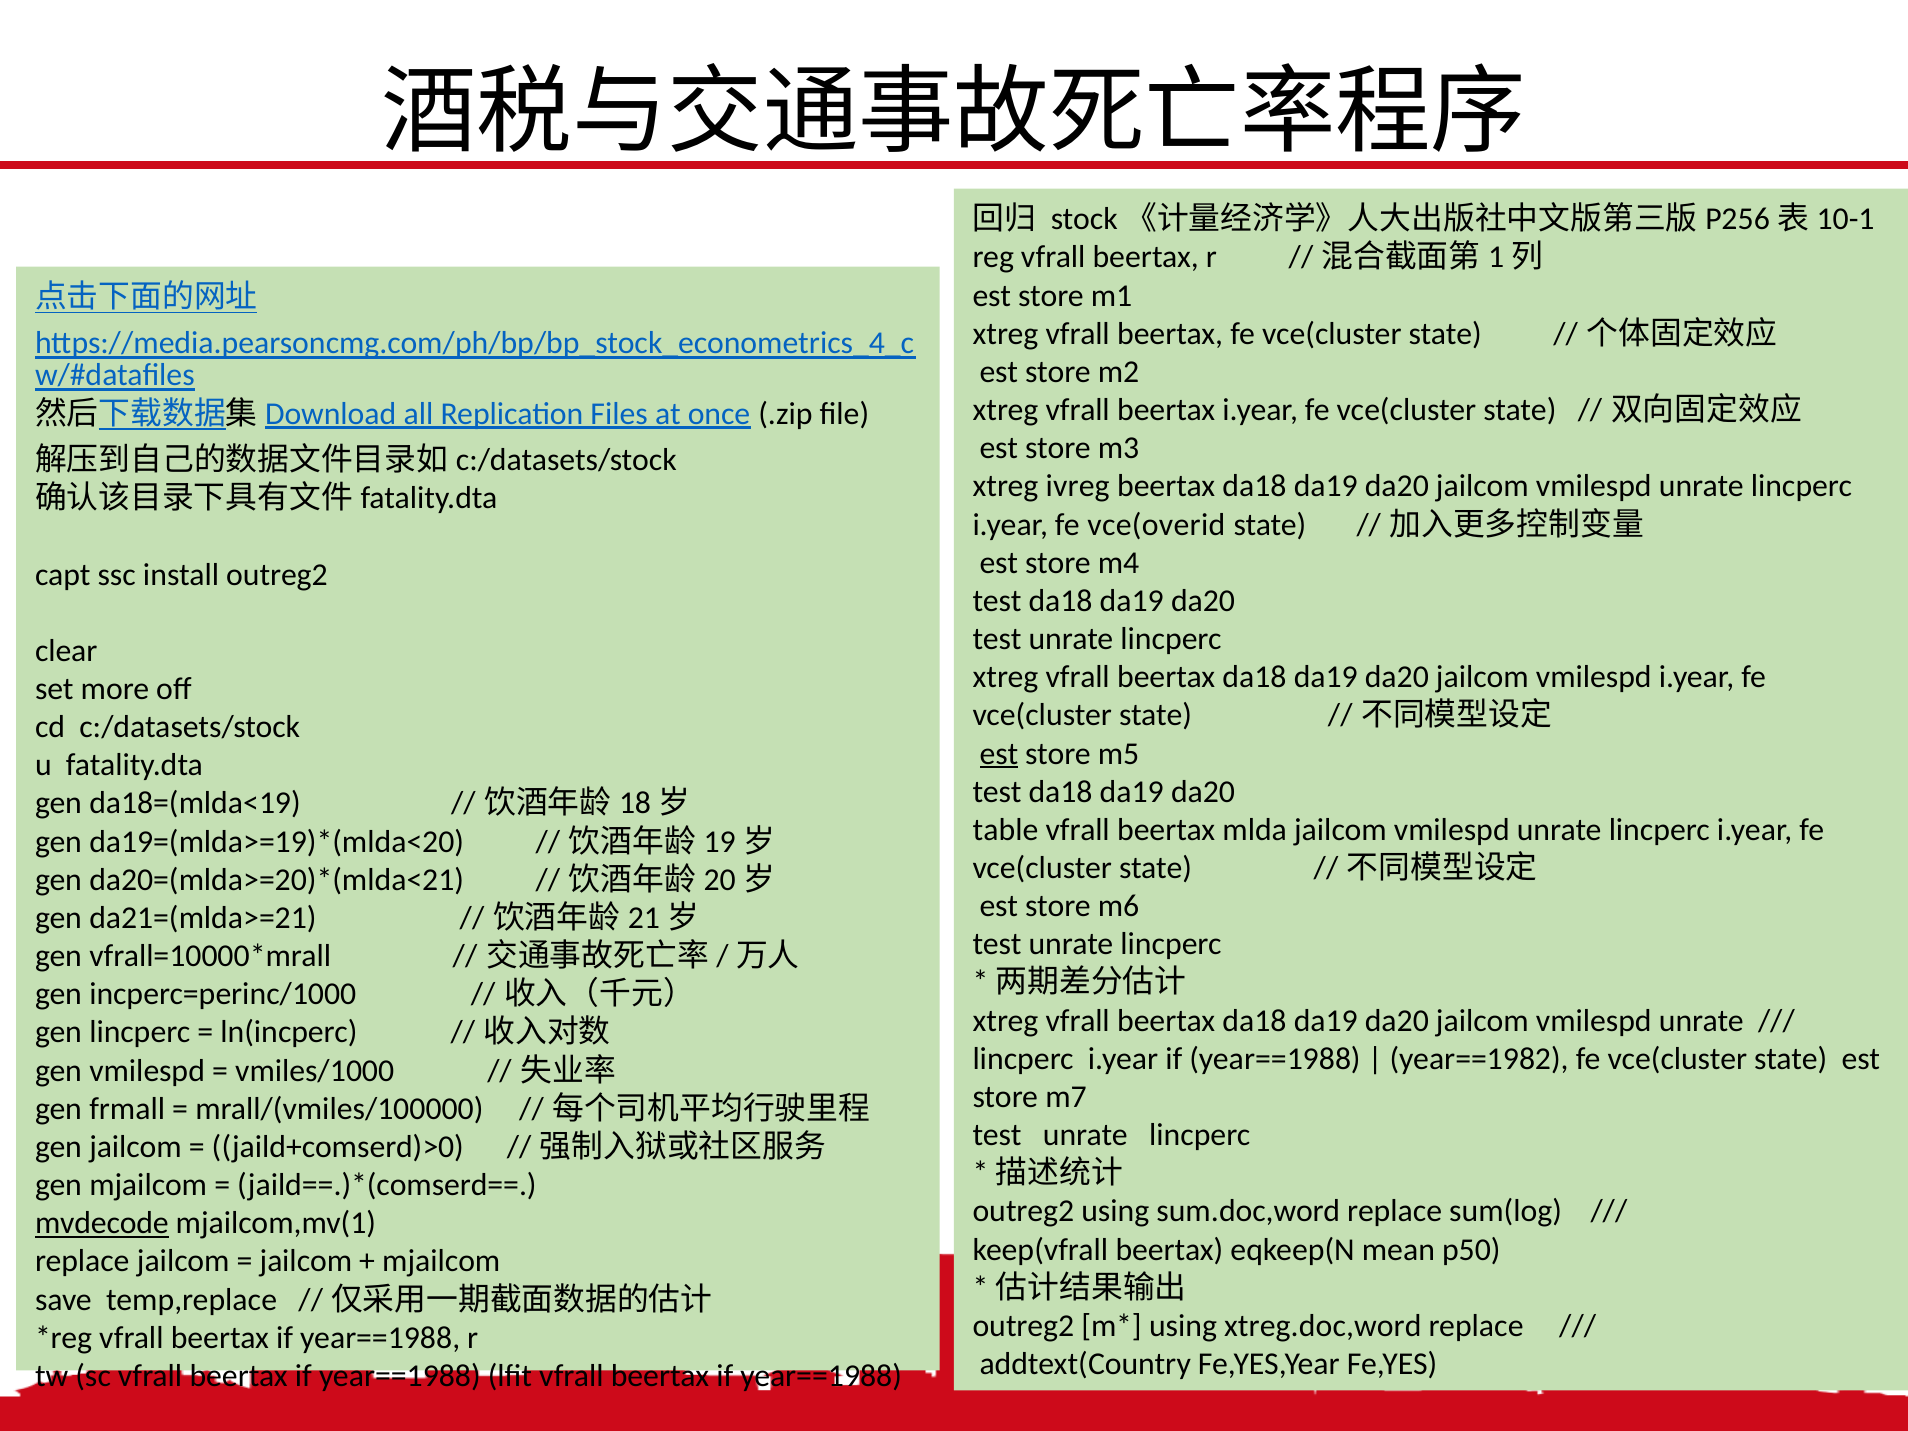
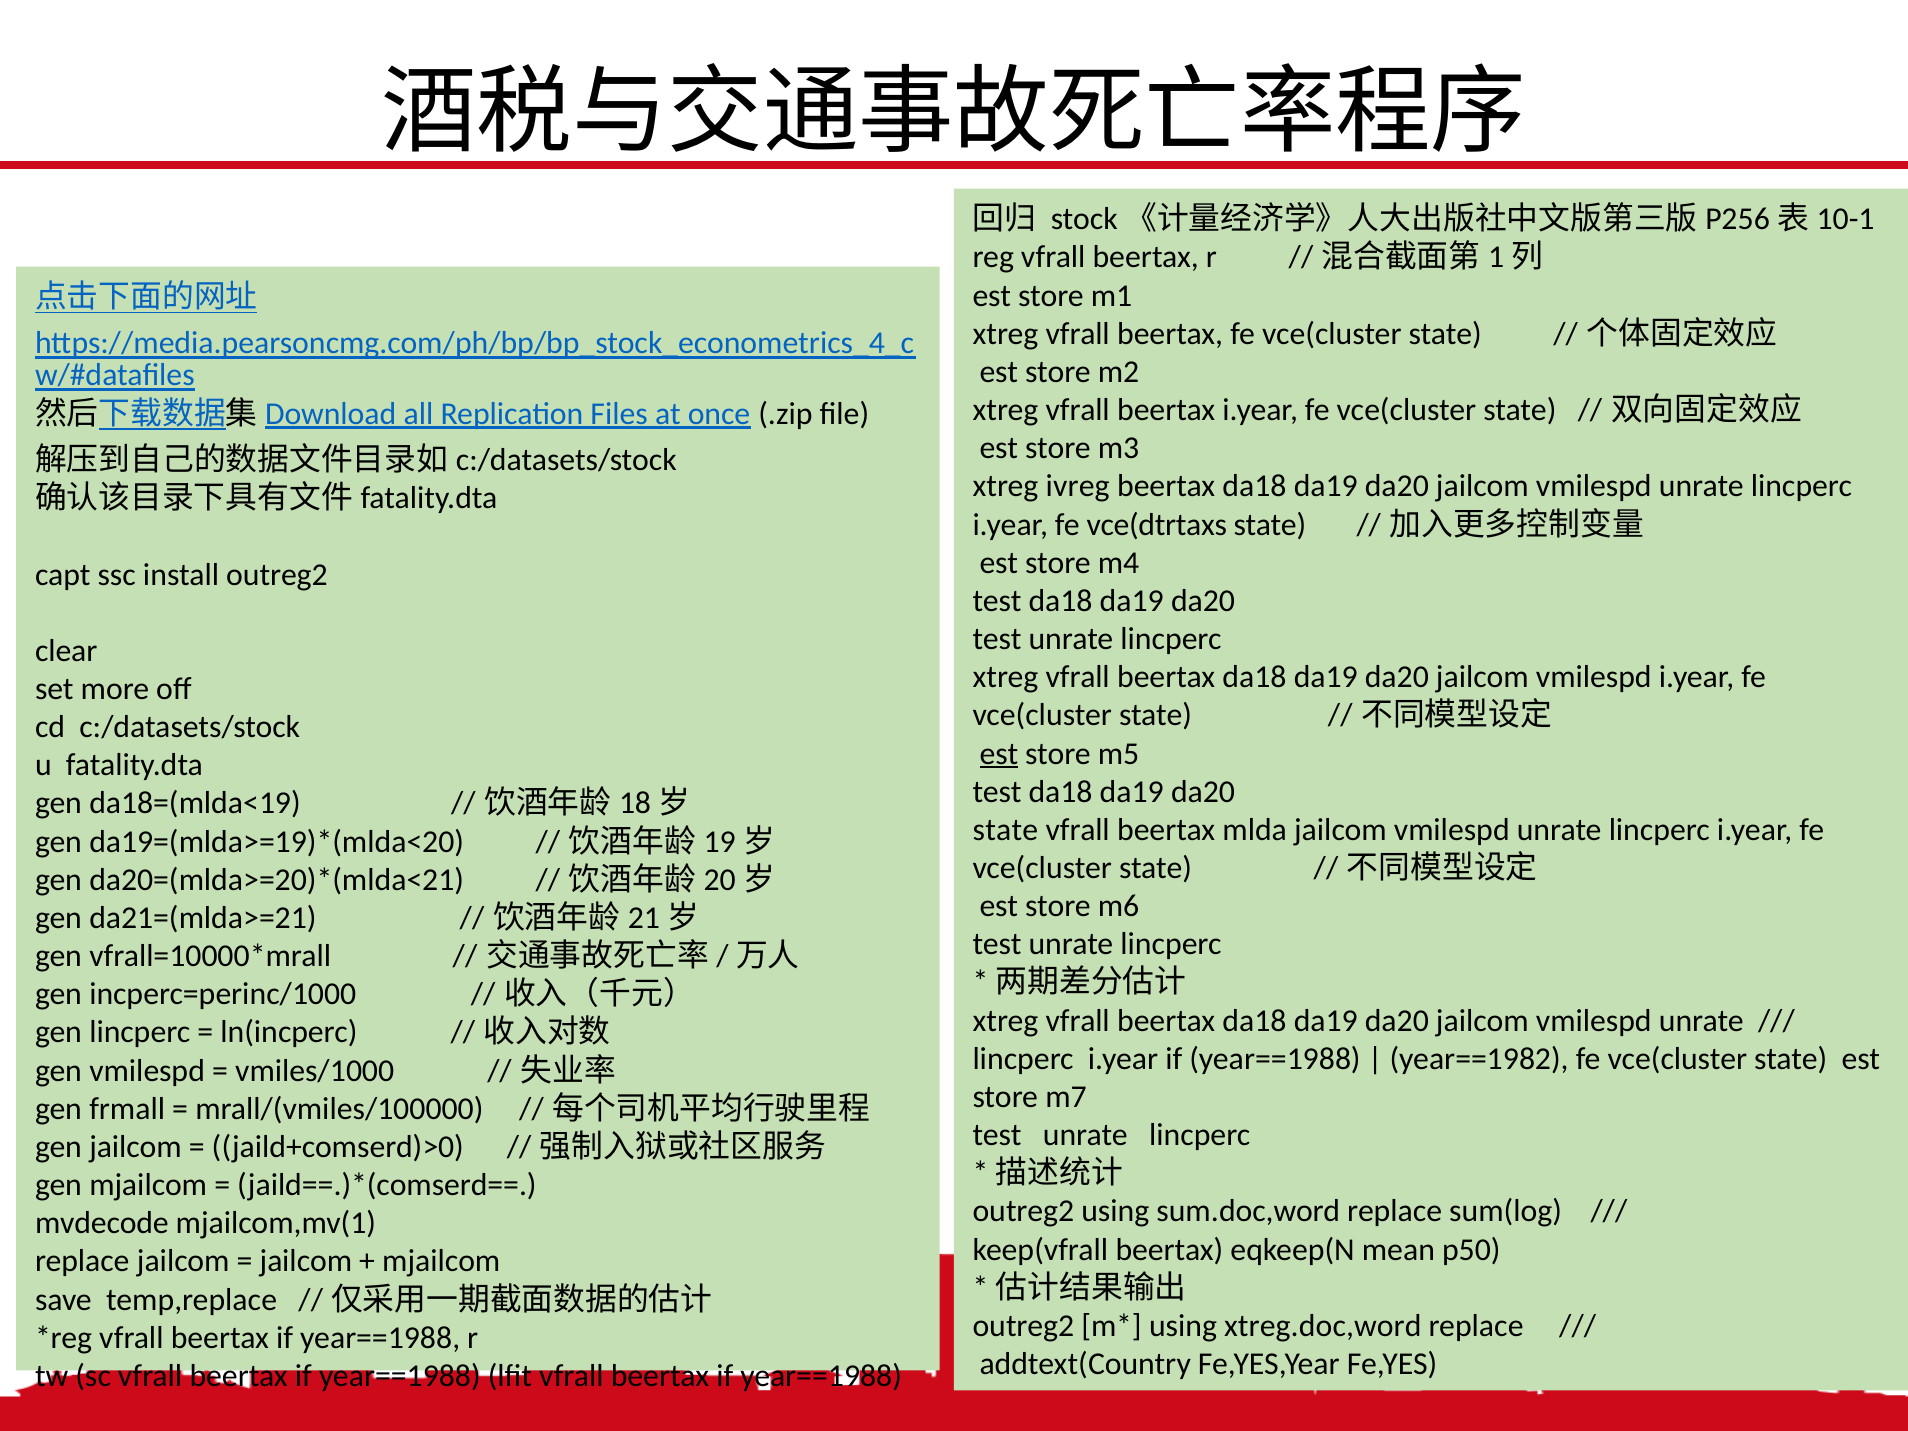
vce(overid: vce(overid -> vce(dtrtaxs (1157, 525)
table: table -> state (1005, 830)
mvdecode underline: present -> none (102, 1223)
